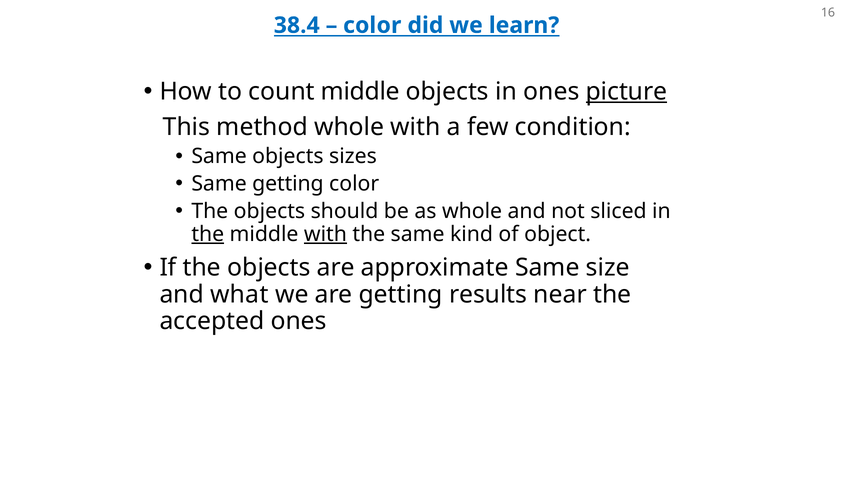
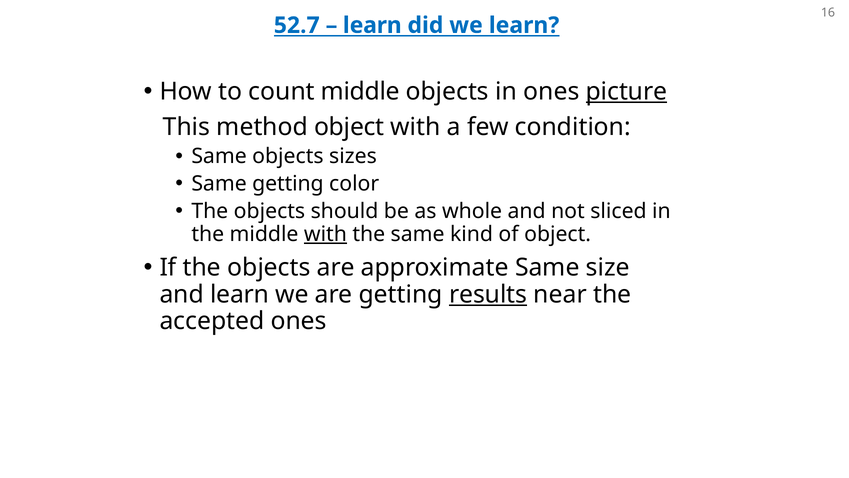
38.4: 38.4 -> 52.7 (297, 25)
color: color -> learn (372, 25)
method whole: whole -> object (349, 127)
the underline: present -> none (208, 234)
and what: what -> learn (240, 294)
results underline: none -> present (488, 294)
